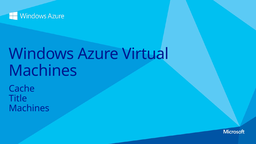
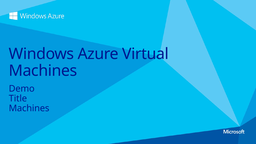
Cache: Cache -> Demo (22, 89)
